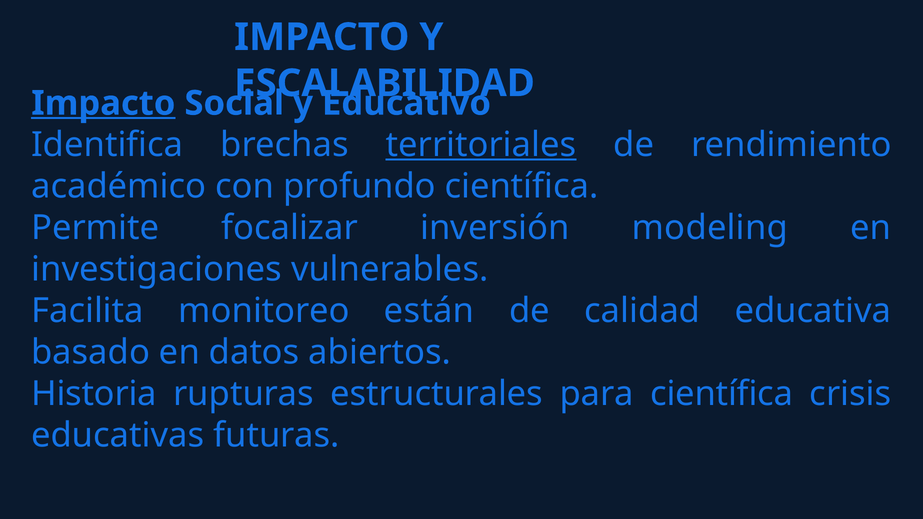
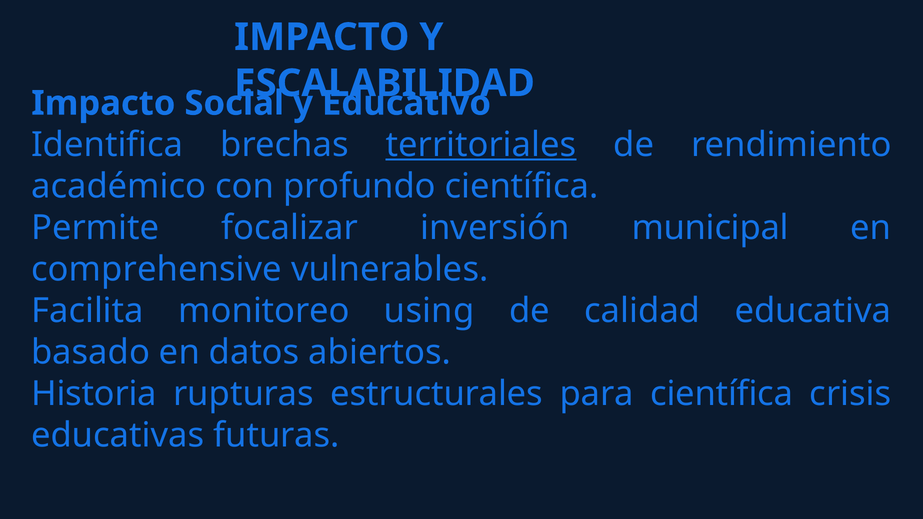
Impacto underline: present -> none (103, 103)
modeling: modeling -> municipal (710, 228)
investigaciones: investigaciones -> comprehensive (157, 269)
están: están -> using (429, 311)
